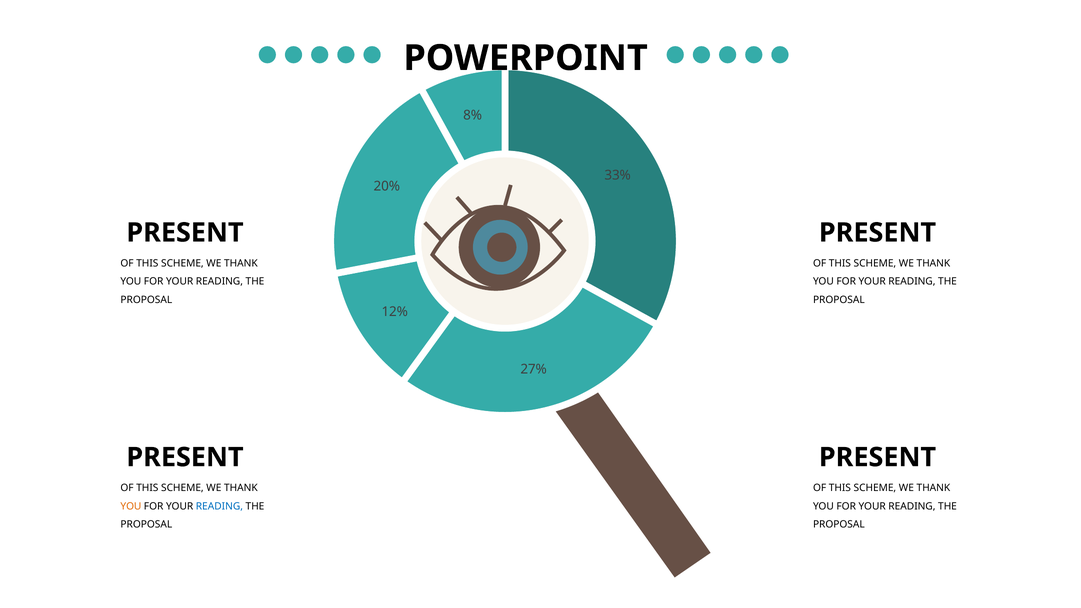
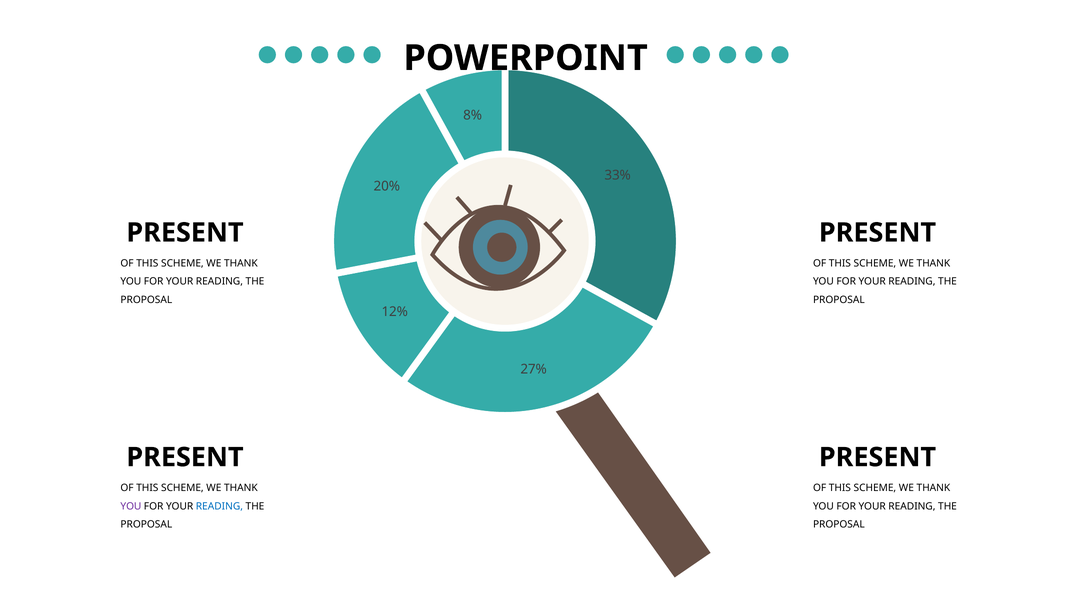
YOU colour: orange -> purple (131, 506)
